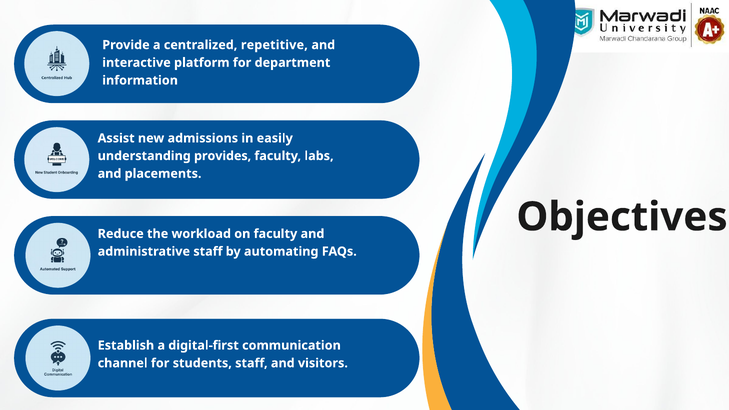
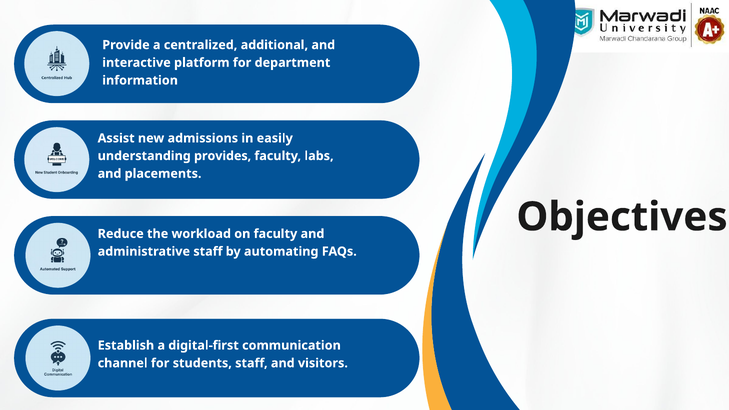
repetitive: repetitive -> additional (274, 45)
